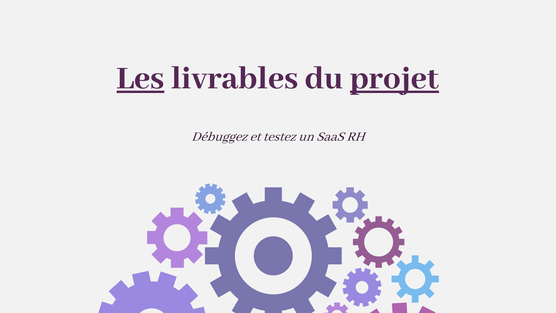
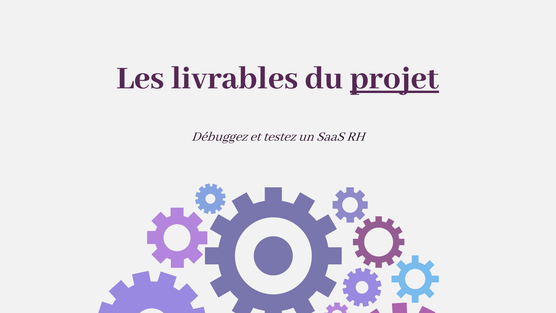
Les underline: present -> none (141, 77)
